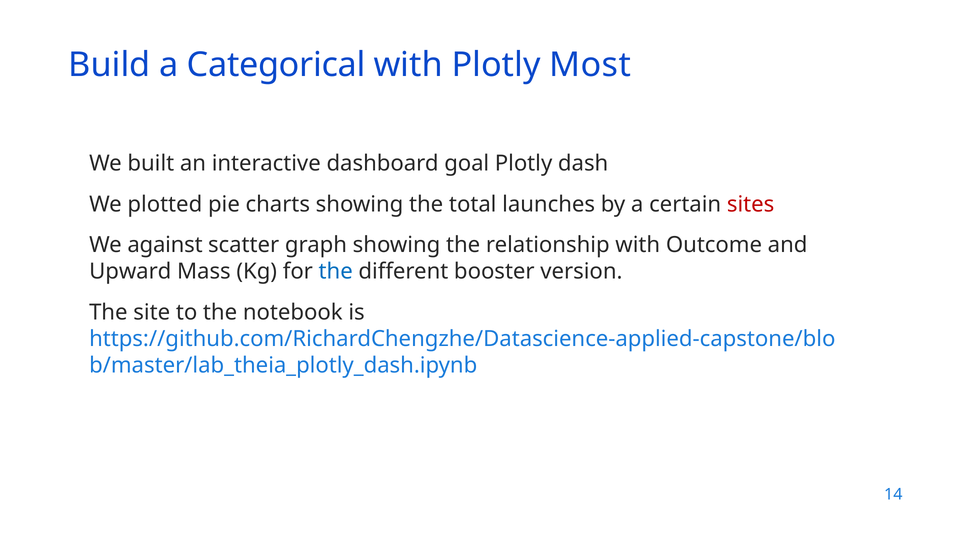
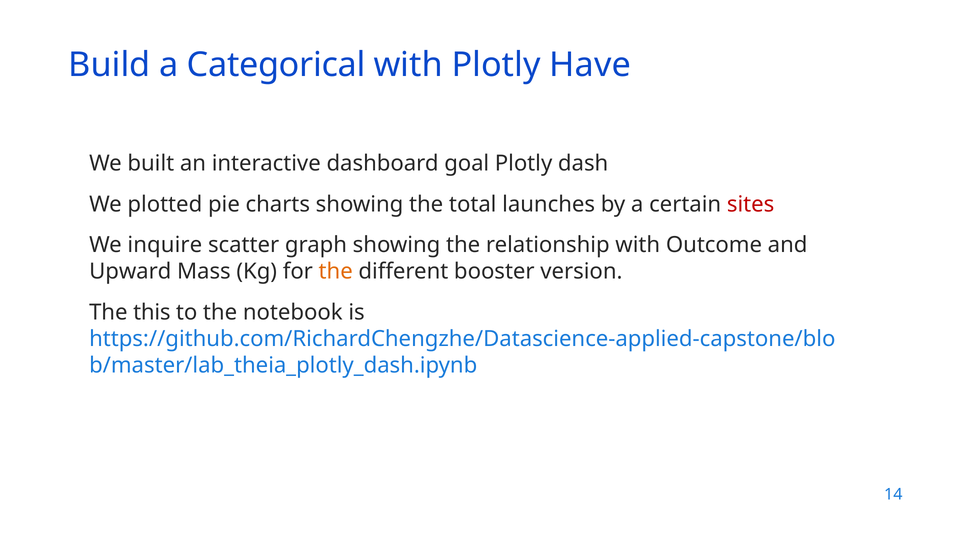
Most: Most -> Have (590, 65)
against: against -> inquire (165, 245)
the colour: blue -> orange (336, 271)
site: site -> this (152, 312)
